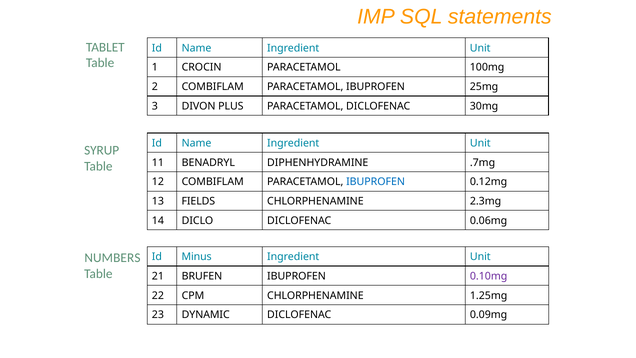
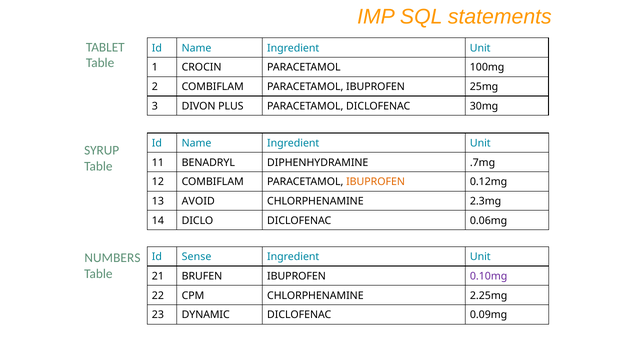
IBUPROFEN colour: blue -> orange (376, 182)
FIELDS: FIELDS -> AVOID (198, 201)
Minus: Minus -> Sense (197, 257)
1.25mg: 1.25mg -> 2.25mg (489, 295)
